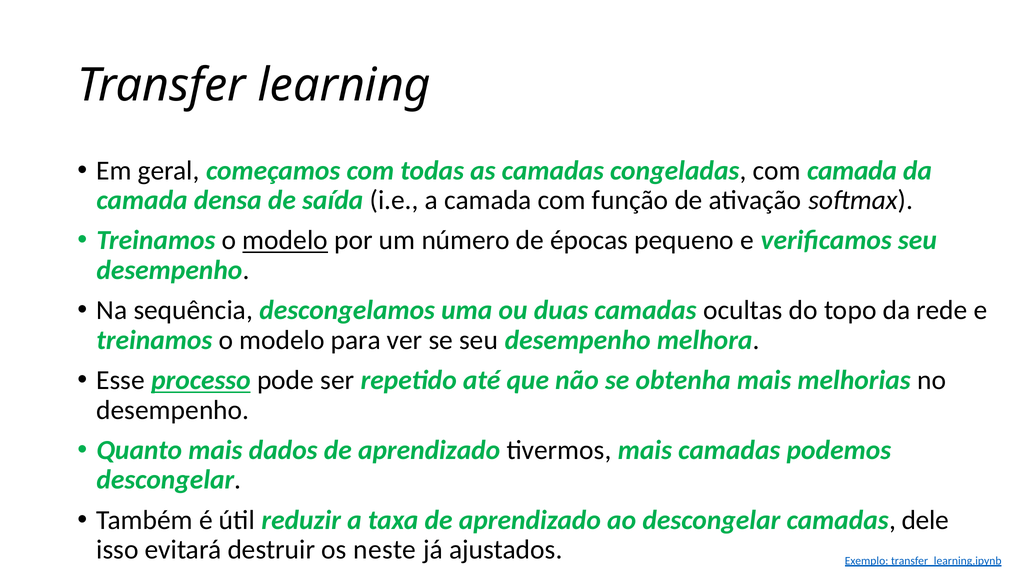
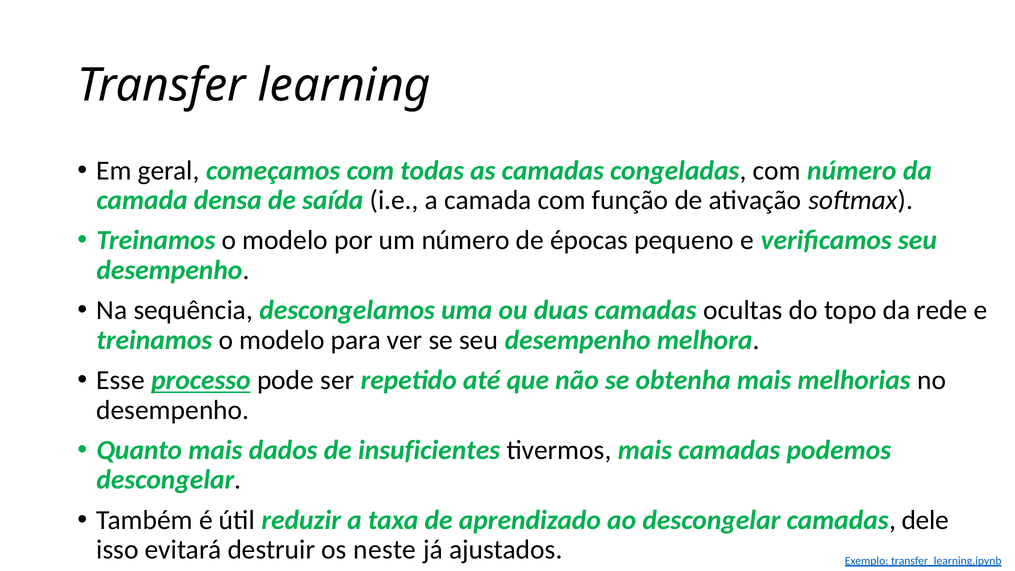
com camada: camada -> número (852, 170)
modelo underline: present -> none (285, 240)
dados de aprendizado: aprendizado -> insuficientes (429, 450)
